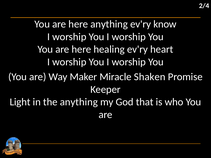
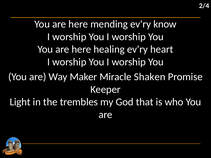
here anything: anything -> mending (109, 24)
the anything: anything -> trembles (79, 102)
